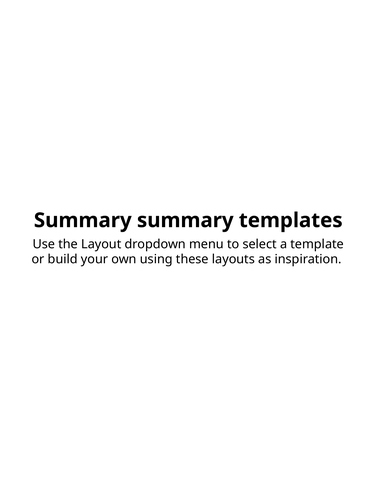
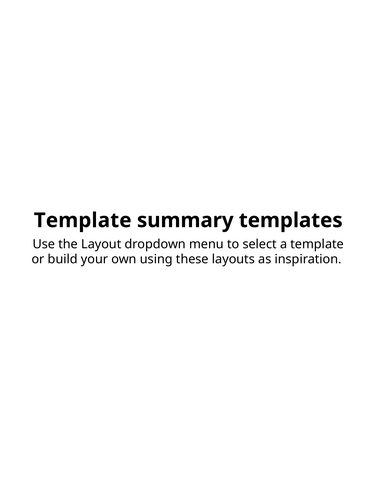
Summary: Summary -> Template (83, 220)
